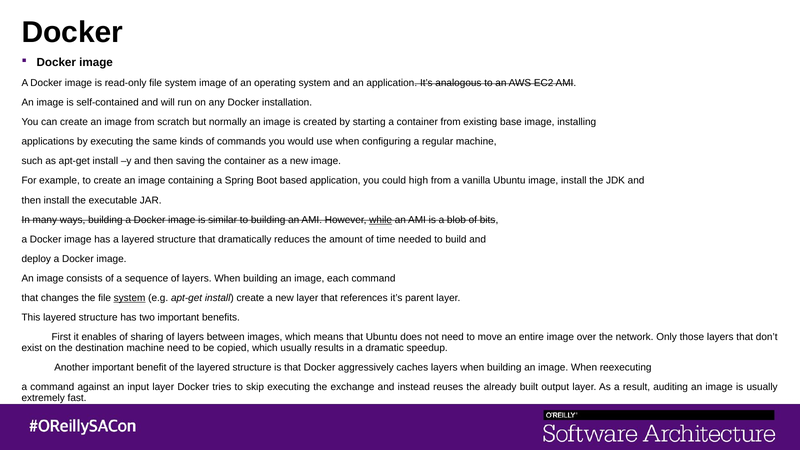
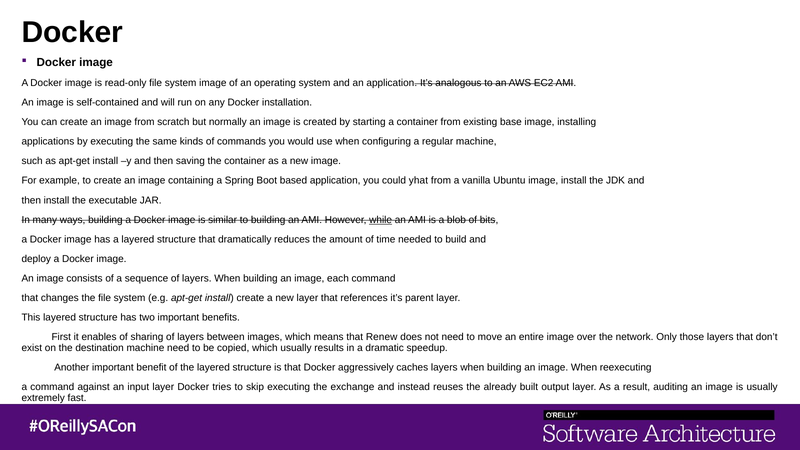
high: high -> yhat (418, 181)
system underline: present -> none (130, 298)
that Ubuntu: Ubuntu -> Renew (382, 337)
